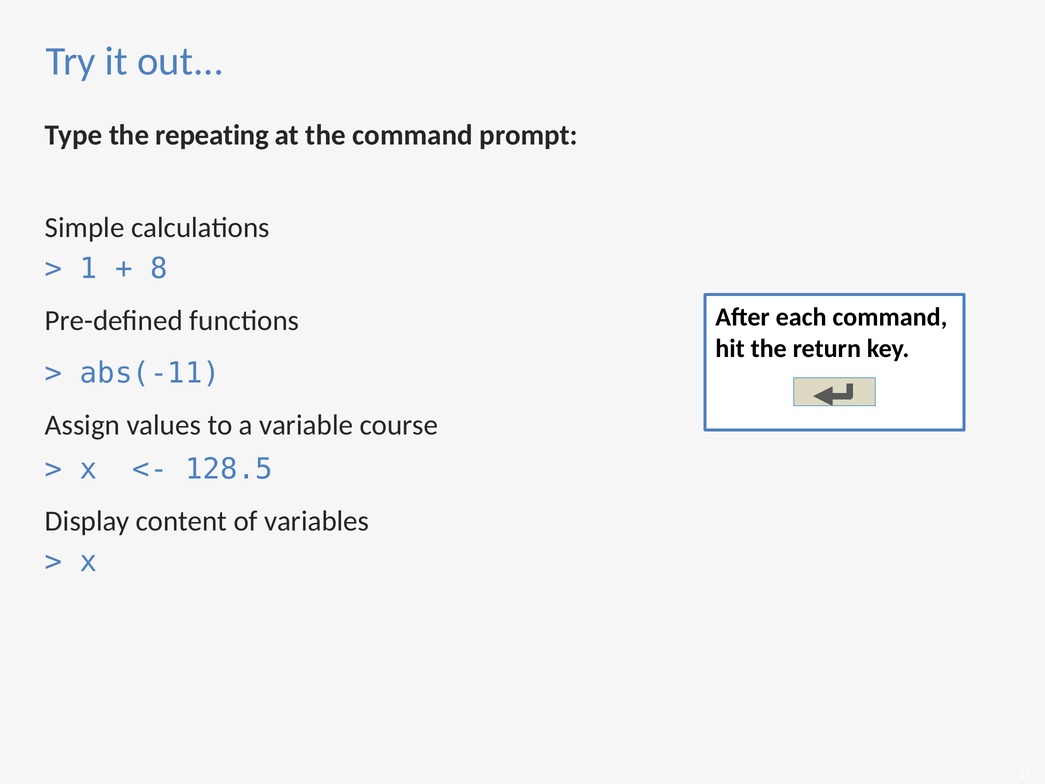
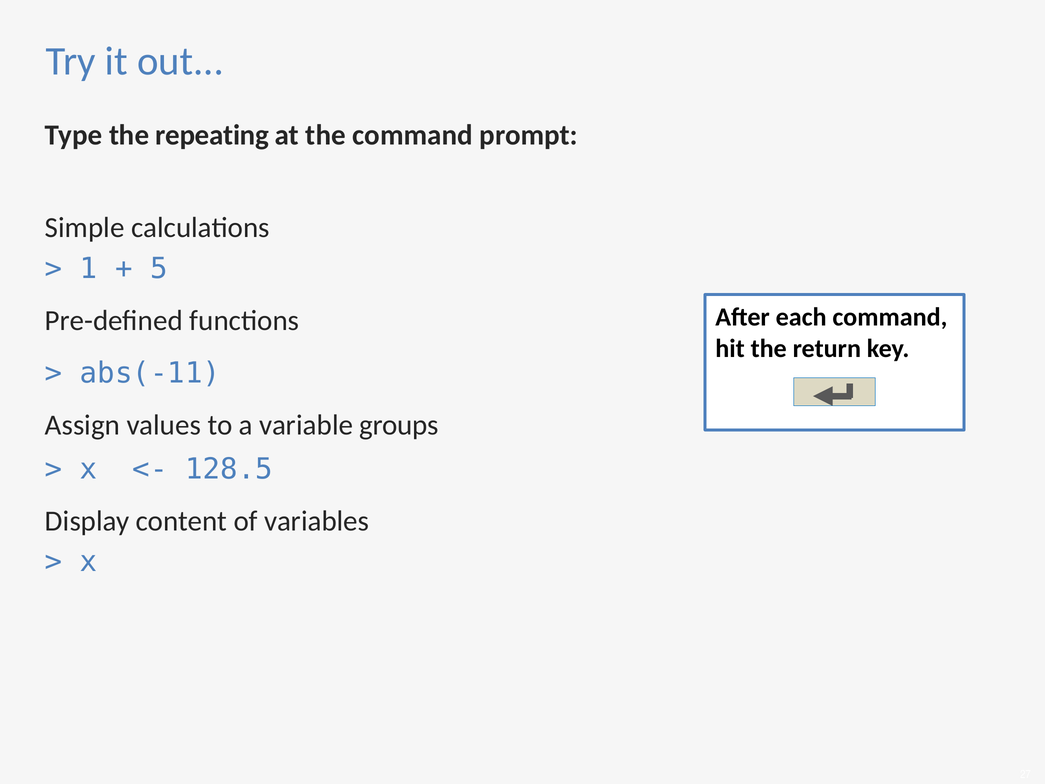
8: 8 -> 5 (159, 268)
course: course -> groups (399, 425)
